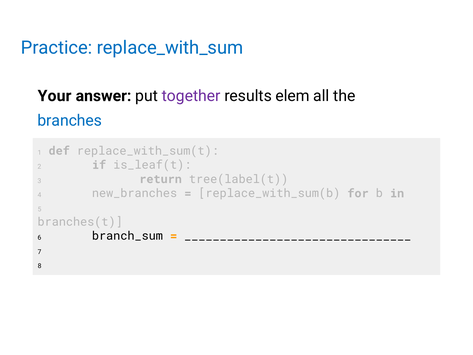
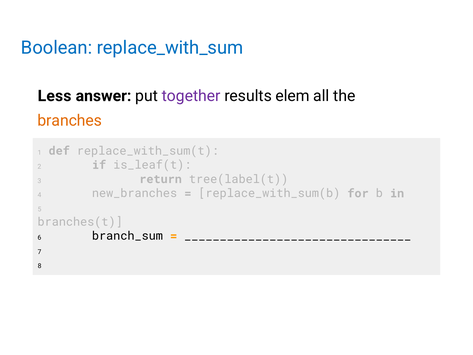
Practice: Practice -> Boolean (57, 48)
Your: Your -> Less (55, 96)
branches colour: blue -> orange (70, 120)
